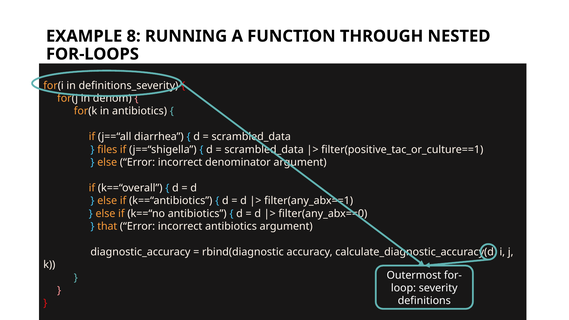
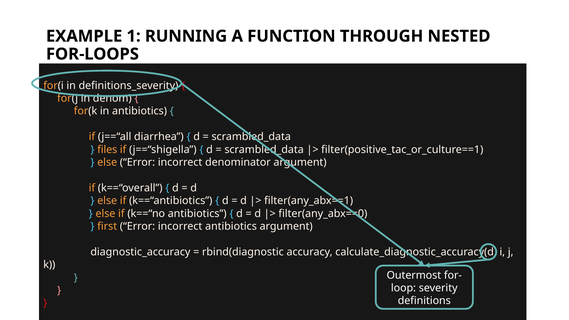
8: 8 -> 1 (134, 36)
that: that -> first (107, 226)
